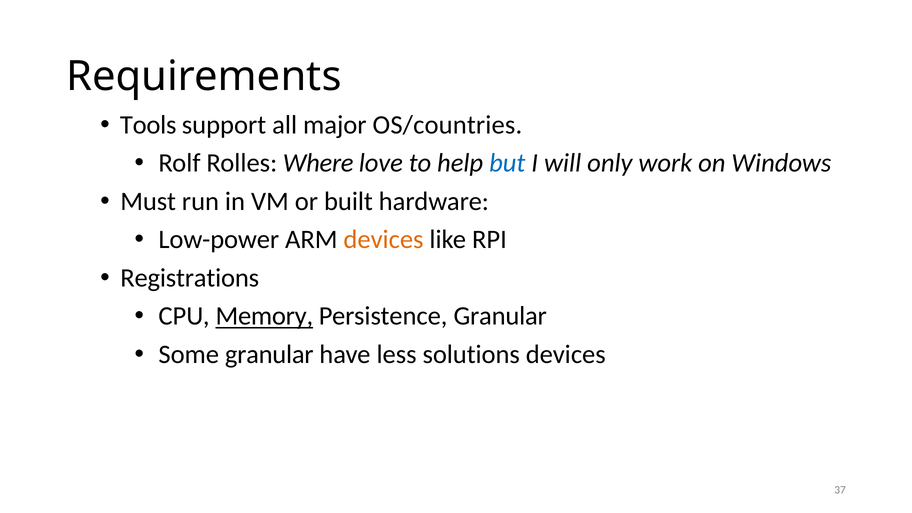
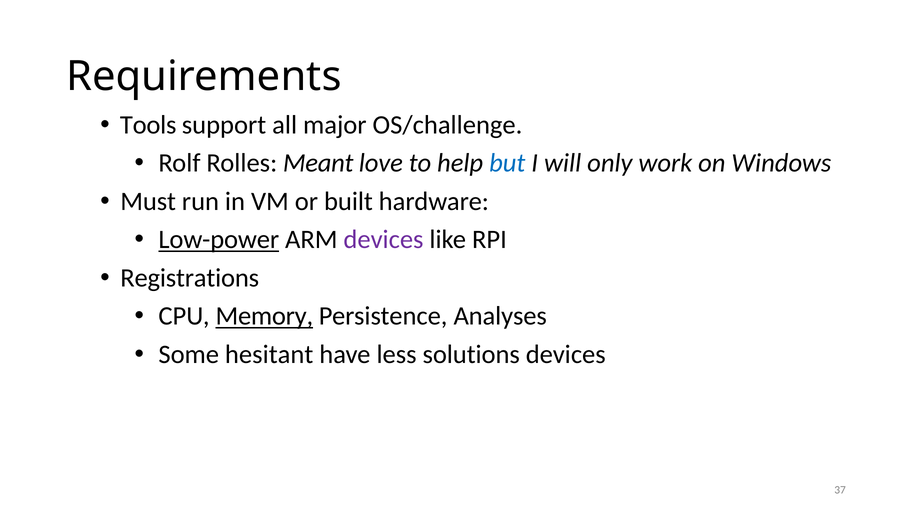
OS/countries: OS/countries -> OS/challenge (448, 125)
Where: Where -> Meant (318, 163)
Low-power underline: none -> present (219, 240)
devices colour: orange -> purple (384, 240)
Persistence Granular: Granular -> Analyses (500, 316)
Some granular: granular -> hesitant (269, 354)
